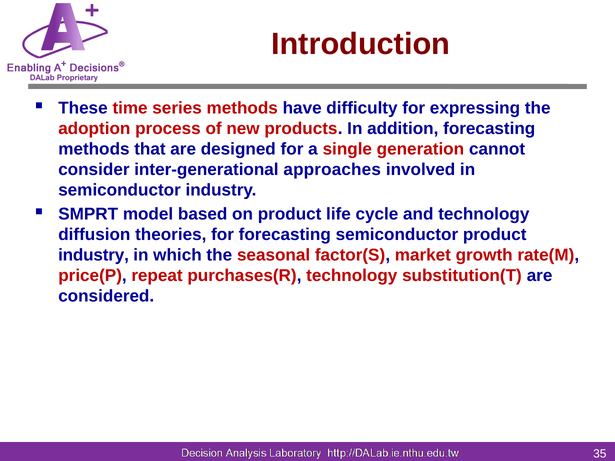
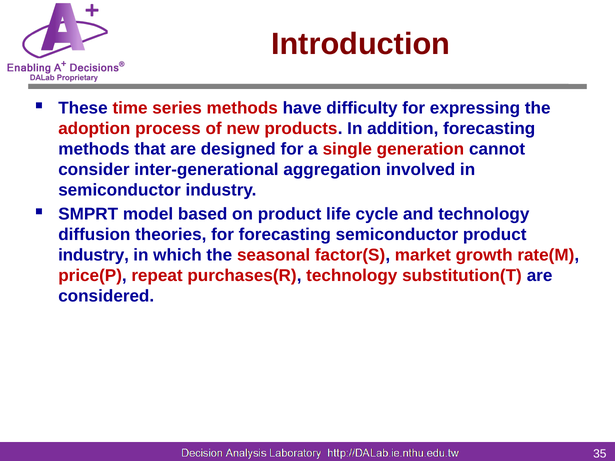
approaches: approaches -> aggregation (332, 170)
